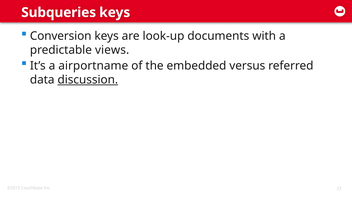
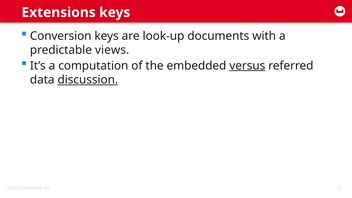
Subqueries: Subqueries -> Extensions (59, 12)
airportname: airportname -> computation (93, 66)
versus underline: none -> present (247, 66)
